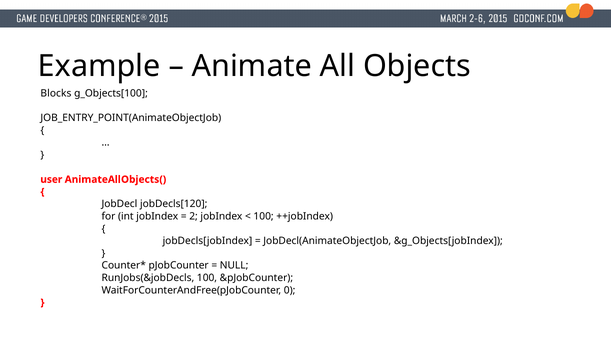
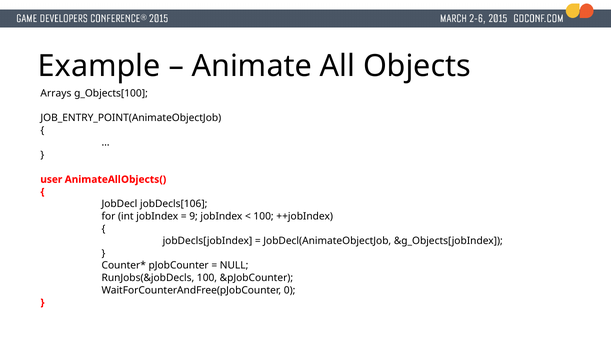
Blocks: Blocks -> Arrays (56, 93)
jobDecls[120: jobDecls[120 -> jobDecls[106 (174, 204)
2: 2 -> 9 (194, 216)
